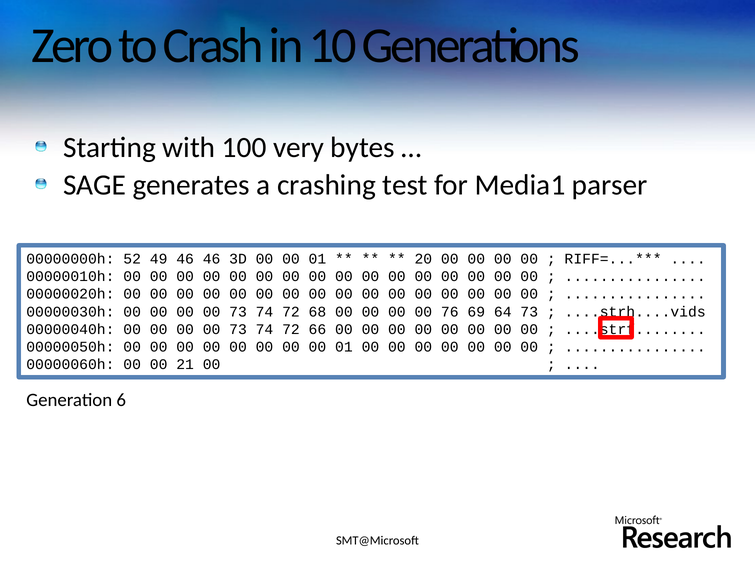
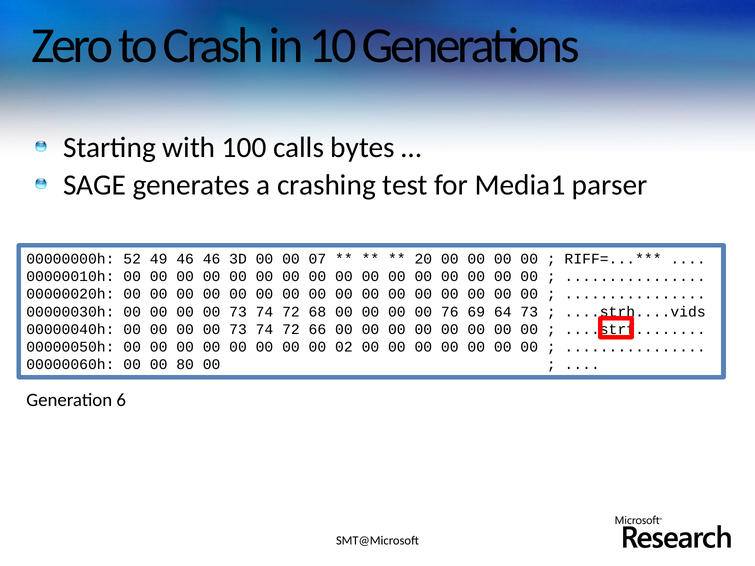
very: very -> calls (299, 147)
3D 00 00 01: 01 -> 07 (317, 259)
00 00 00 01: 01 -> 02 (344, 347)
21: 21 -> 80 (185, 365)
